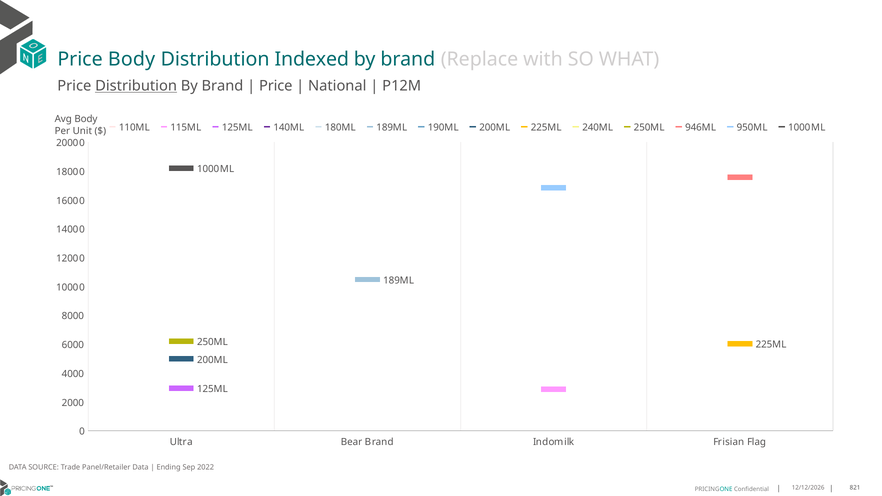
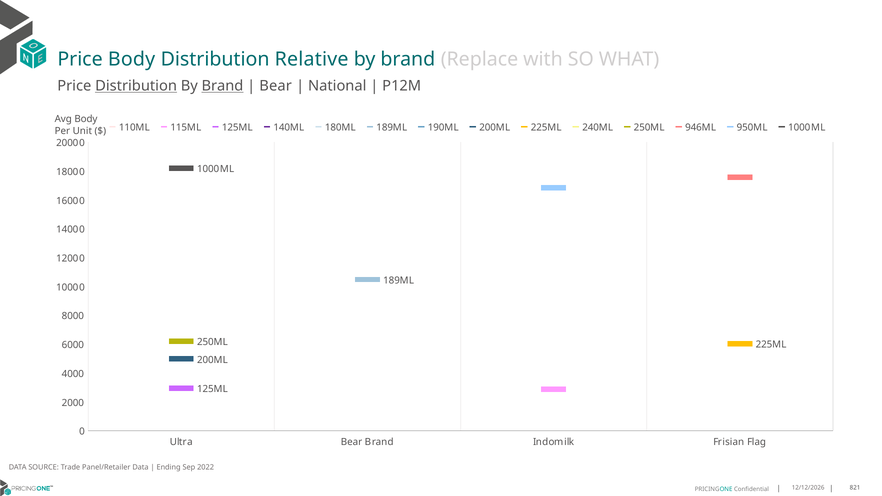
Indexed: Indexed -> Relative (312, 59)
Brand underline: none -> present (222, 86)
Price: Price -> Bear (276, 86)
